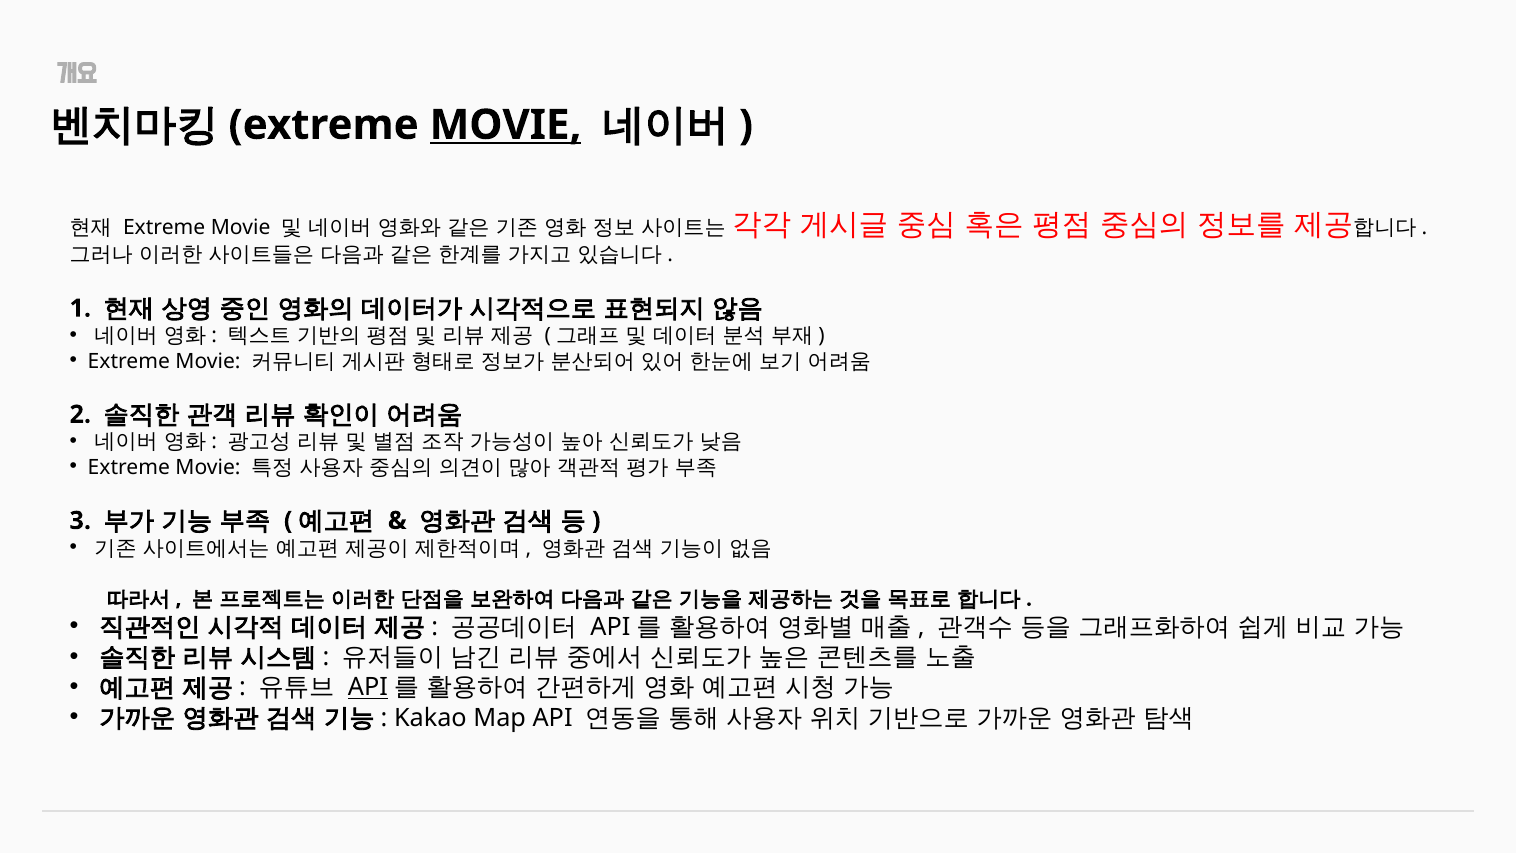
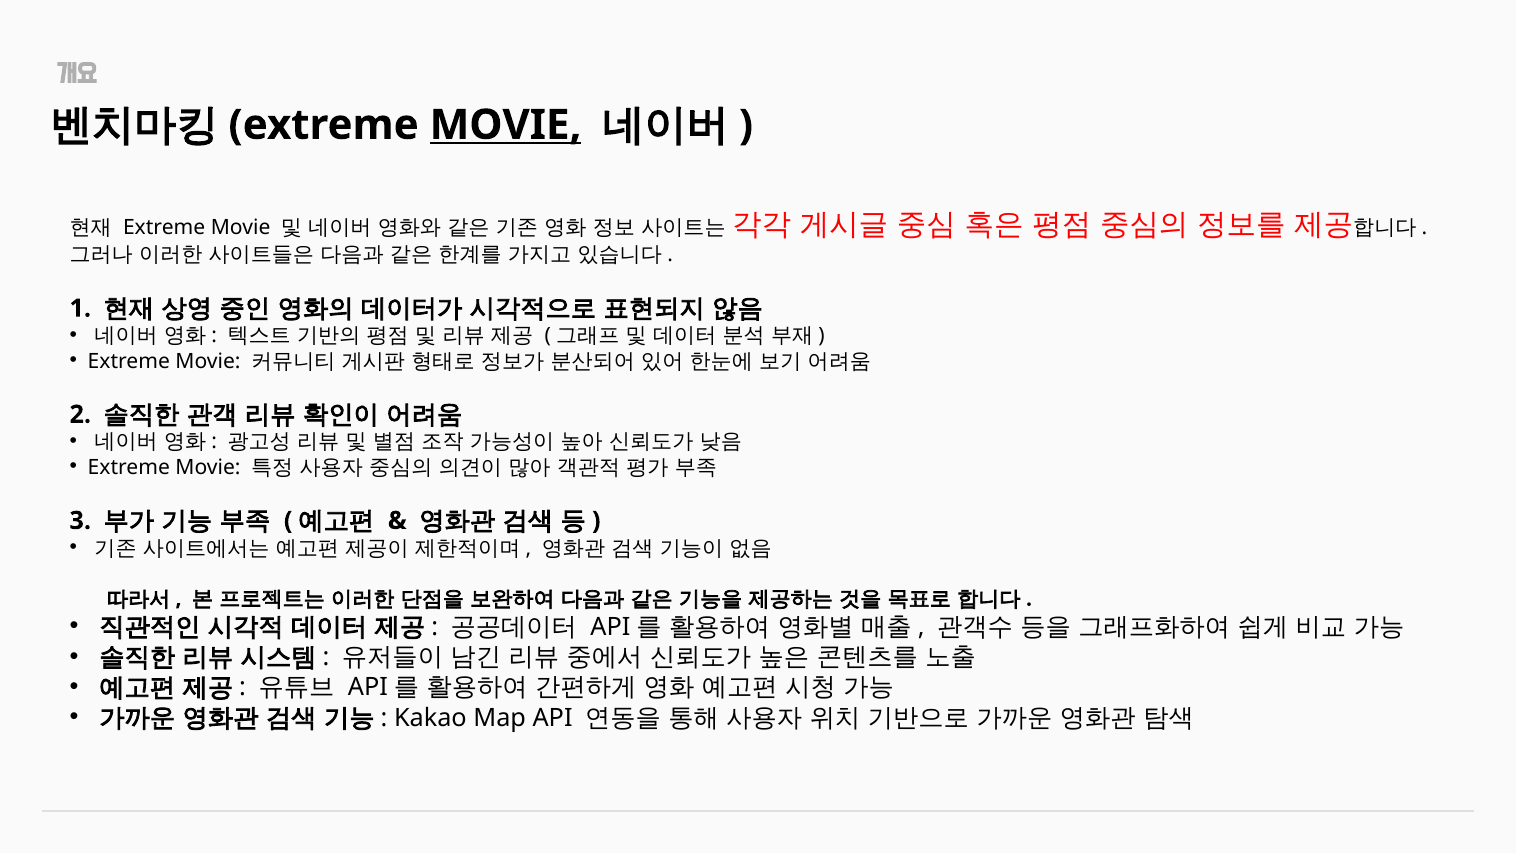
API underline: present -> none (368, 687)
